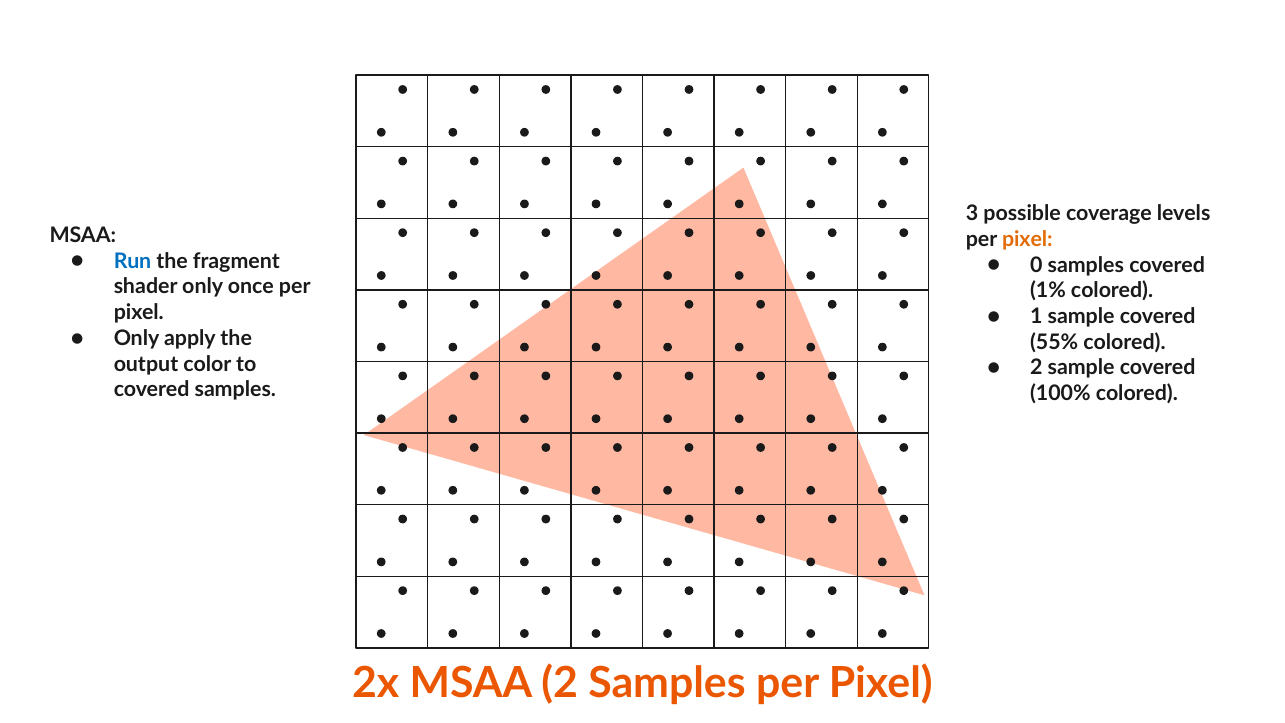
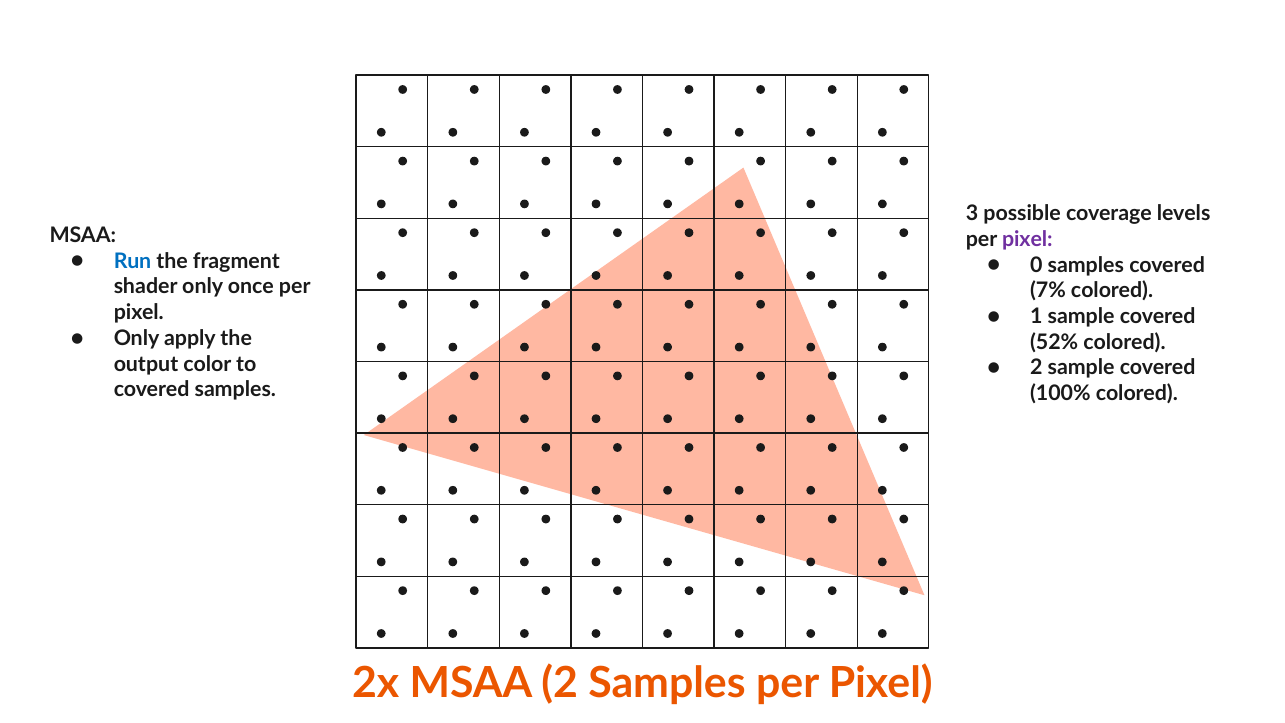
pixel colour: orange -> purple (1027, 239)
1%: 1% -> 7% (1048, 291)
55%: 55% -> 52% (1054, 342)
